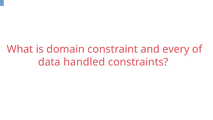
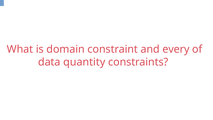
handled: handled -> quantity (84, 62)
